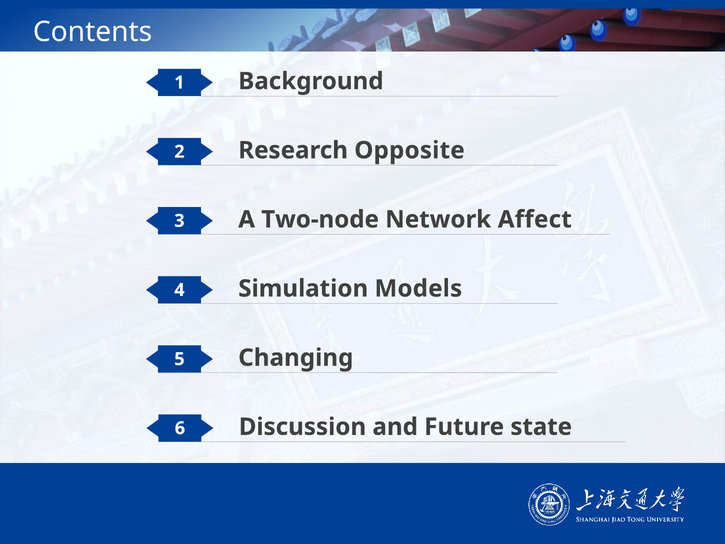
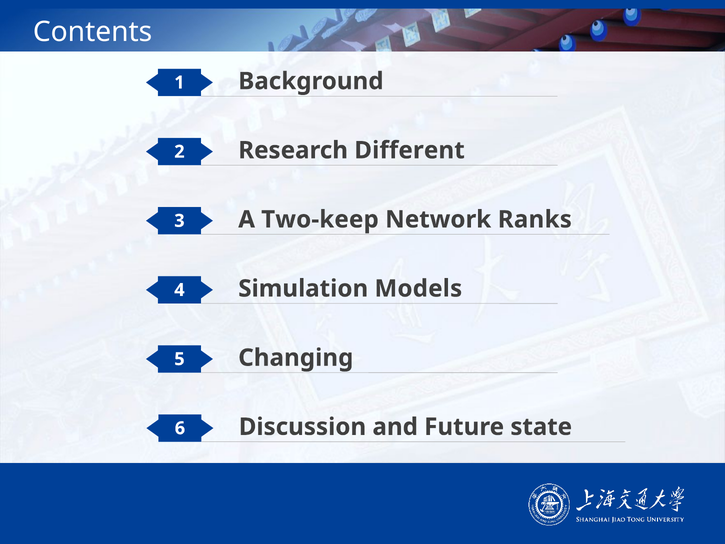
Opposite: Opposite -> Different (410, 150)
Two-node: Two-node -> Two-keep (320, 219)
Affect: Affect -> Ranks (535, 219)
